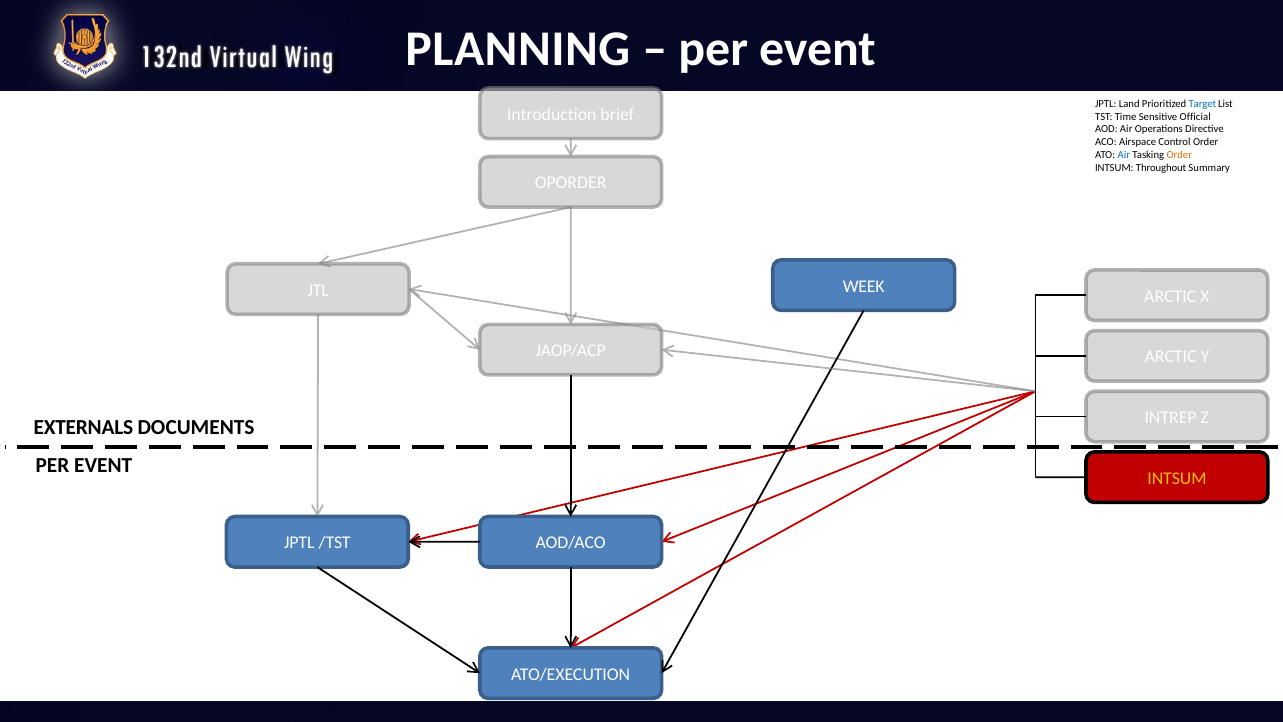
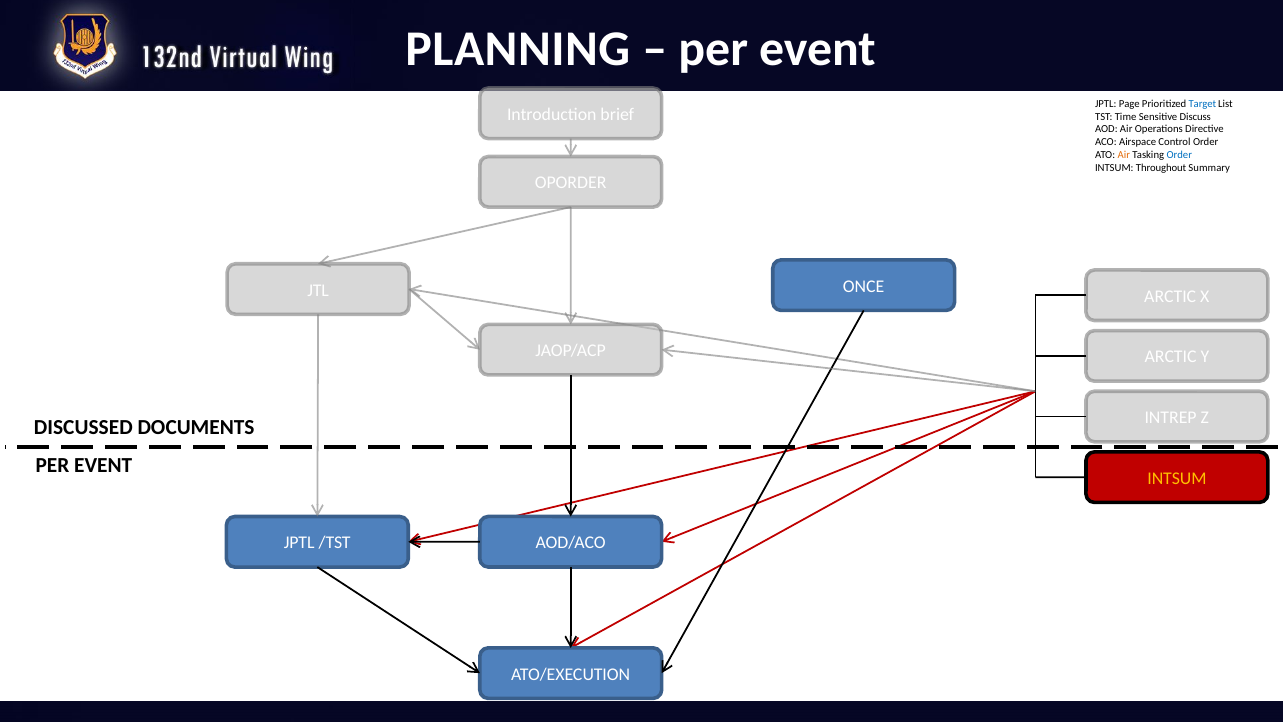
Land: Land -> Page (1129, 104)
Official: Official -> Discuss (1195, 116)
Air colour: blue -> orange (1124, 155)
Order colour: orange -> blue (1179, 155)
WEEK: WEEK -> ONCE (864, 286)
EXTERNALS: EXTERNALS -> DISCUSSED (83, 428)
